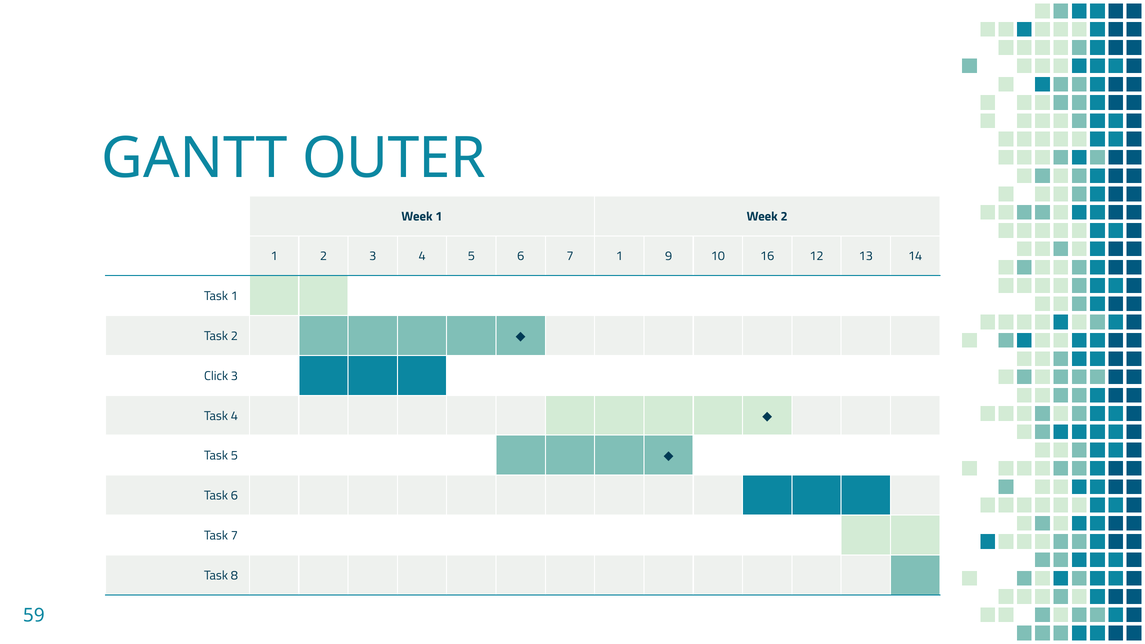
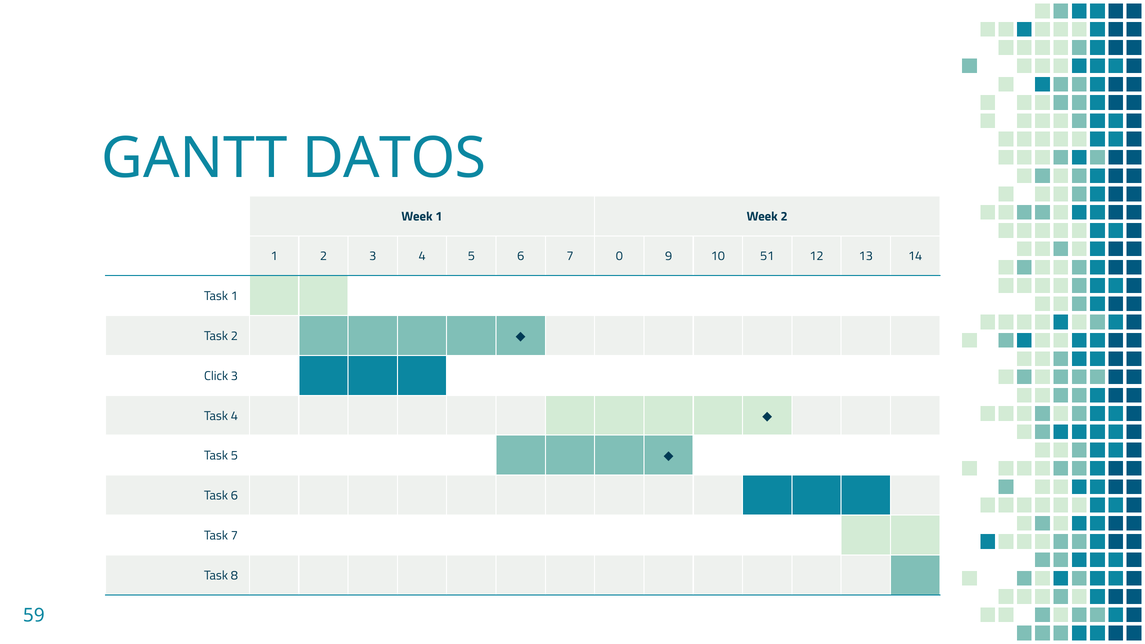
OUTER: OUTER -> DATOS (394, 158)
7 1: 1 -> 0 (619, 256)
16: 16 -> 51 (767, 256)
